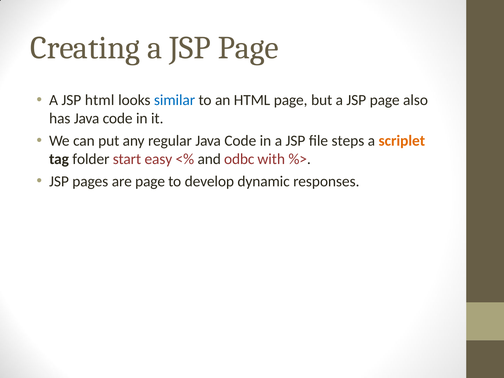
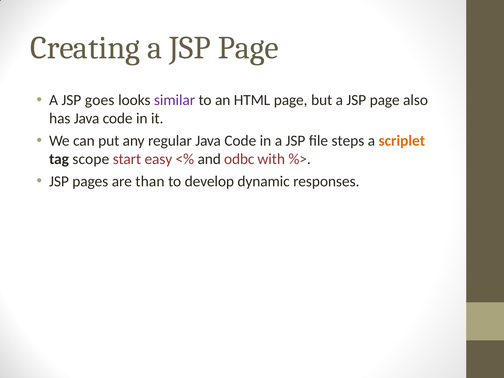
JSP html: html -> goes (100, 100)
similar colour: blue -> purple (175, 100)
folder: folder -> scope (91, 159)
are page: page -> than (150, 181)
